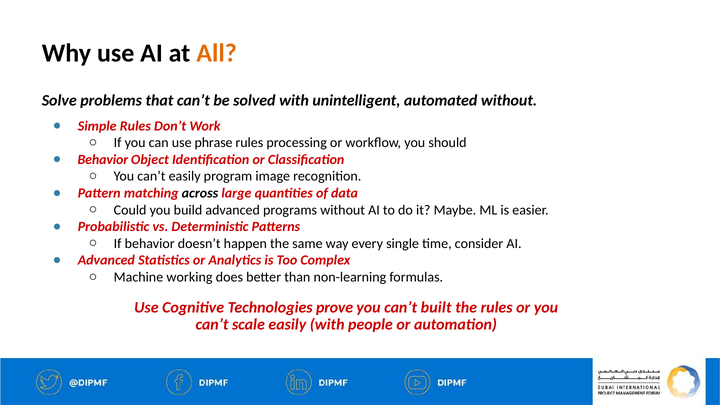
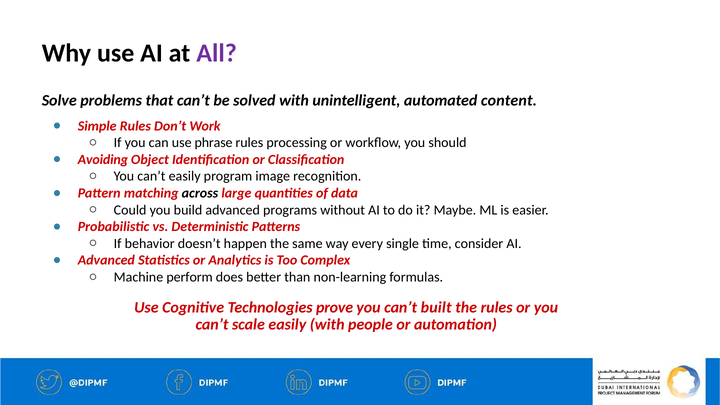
All colour: orange -> purple (217, 53)
automated without: without -> content (509, 100)
Behavior: Behavior -> Avoiding (103, 160)
working: working -> perform (190, 277)
